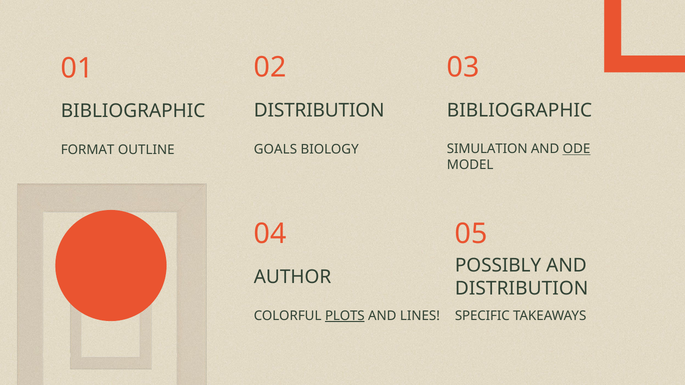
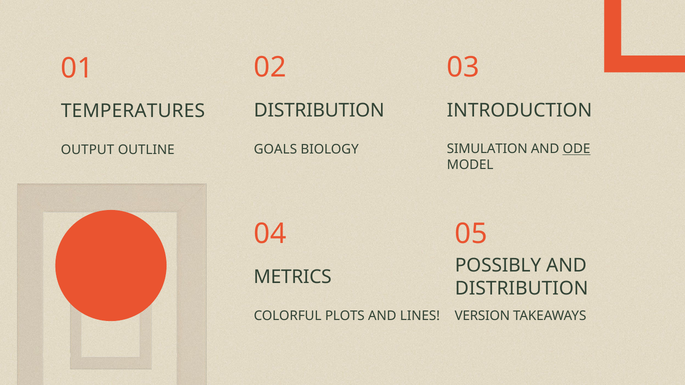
BIBLIOGRAPHIC: BIBLIOGRAPHIC -> INTRODUCTION (519, 111)
BIBLIOGRAPHIC: BIBLIOGRAPHIC -> TEMPERATURES (133, 111)
FORMAT: FORMAT -> OUTPUT (88, 150)
AUTHOR: AUTHOR -> METRICS (293, 277)
PLOTS underline: present -> none (345, 316)
SPECIFIC: SPECIFIC -> VERSION (482, 316)
